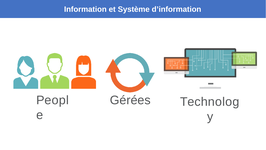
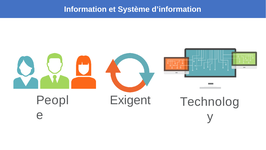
Gérées: Gérées -> Exigent (130, 100)
